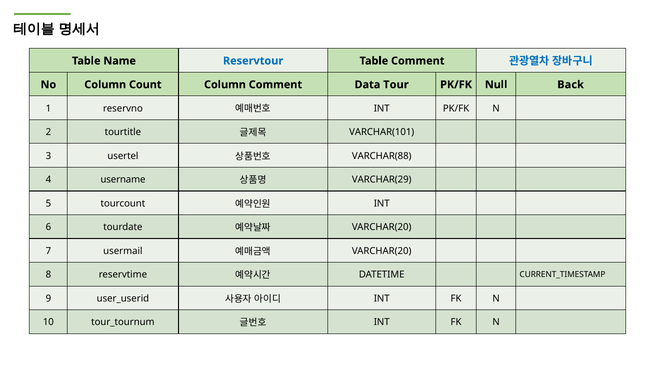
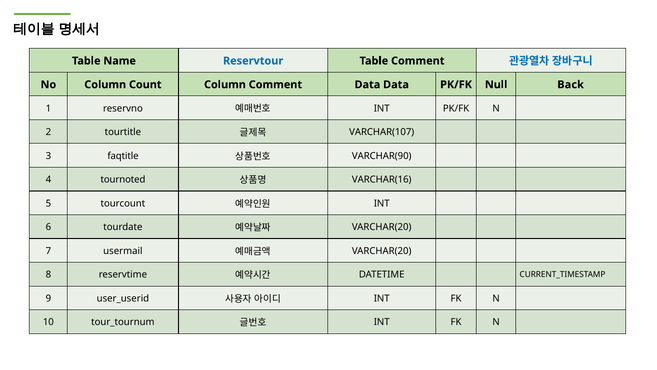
Data Tour: Tour -> Data (396, 85)
VARCHAR(101: VARCHAR(101 -> VARCHAR(107 (382, 132)
usertel: usertel -> faqtitle (123, 156)
VARCHAR(88: VARCHAR(88 -> VARCHAR(90 (382, 156)
username: username -> tournoted (123, 179)
VARCHAR(29: VARCHAR(29 -> VARCHAR(16 (382, 179)
